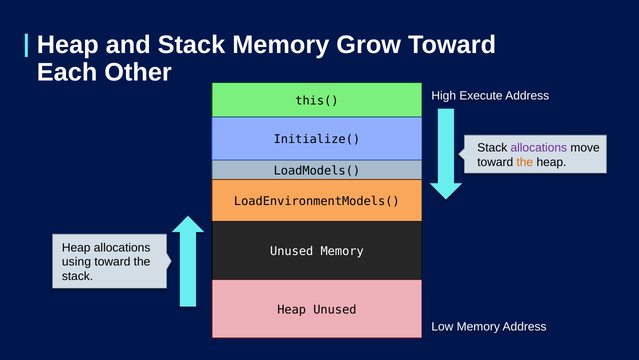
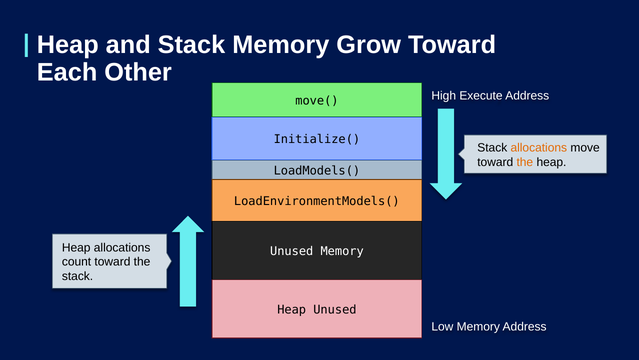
this(: this( -> move( (317, 101)
allocations colour: purple -> orange (539, 148)
using: using -> count (77, 262)
